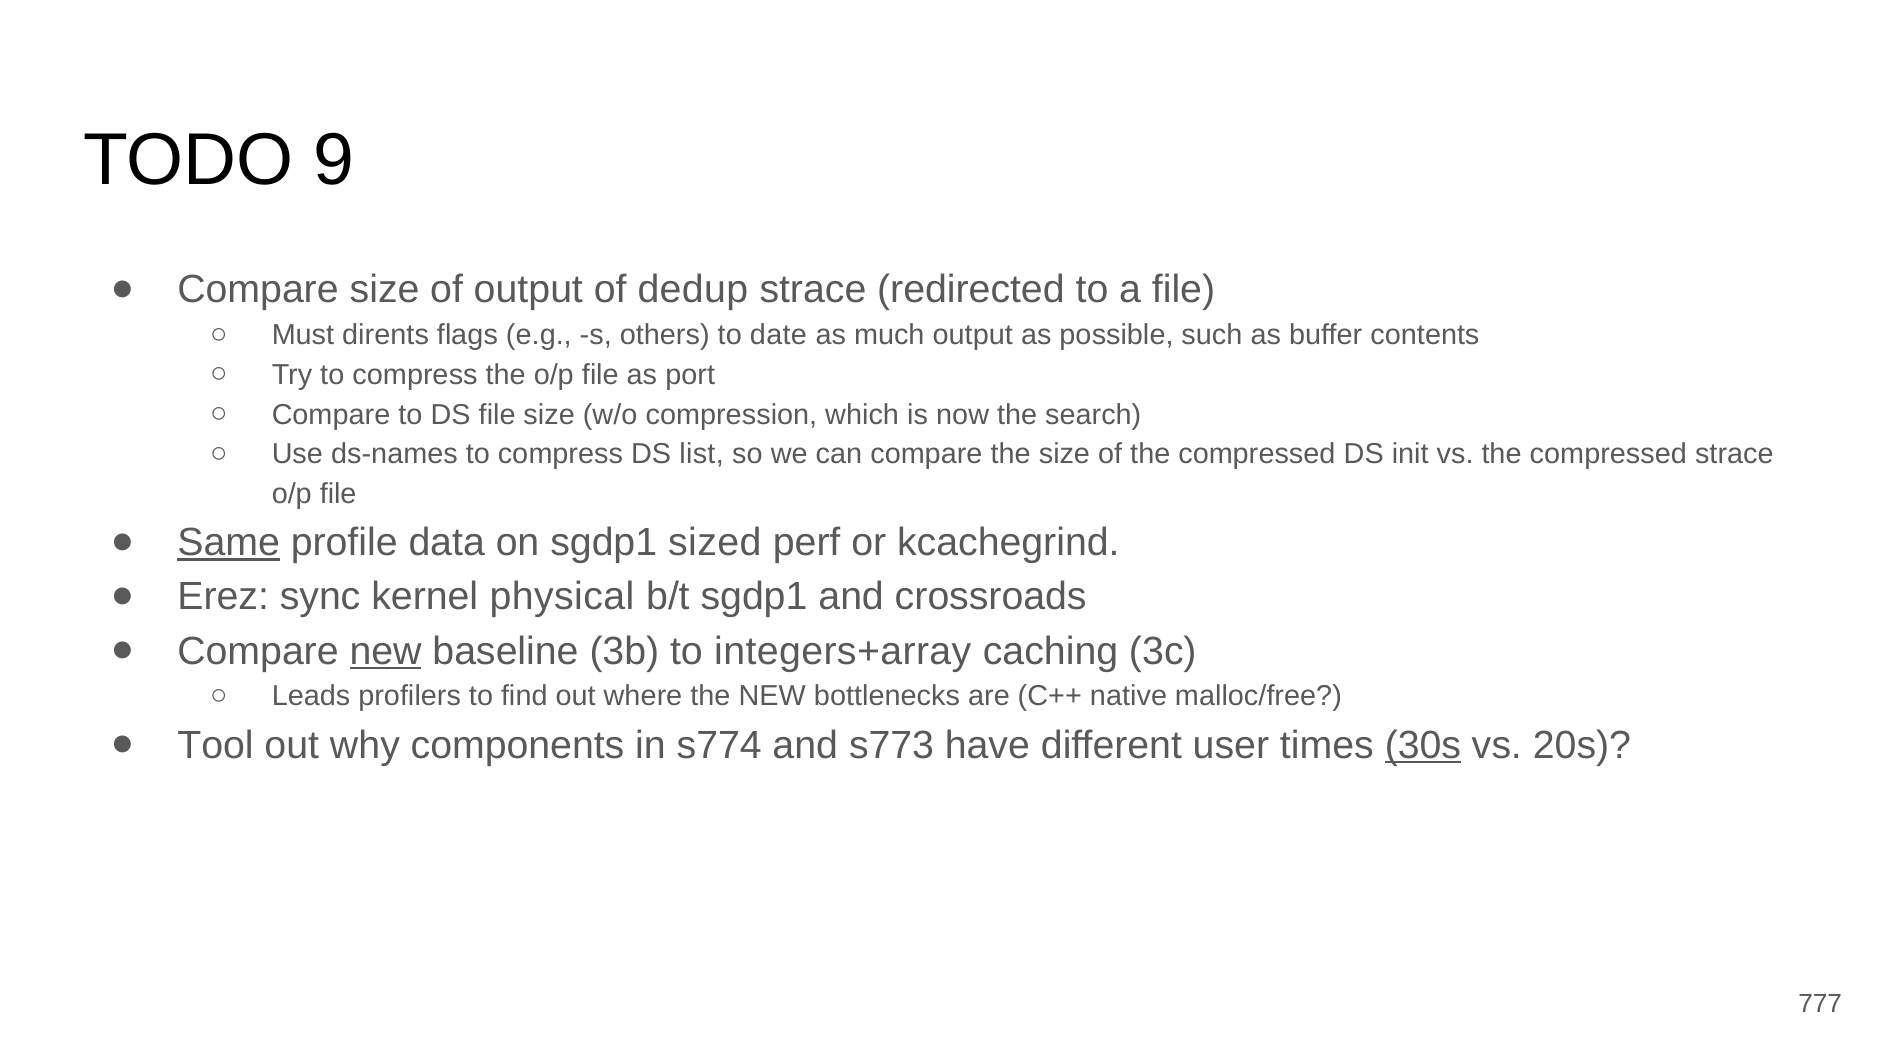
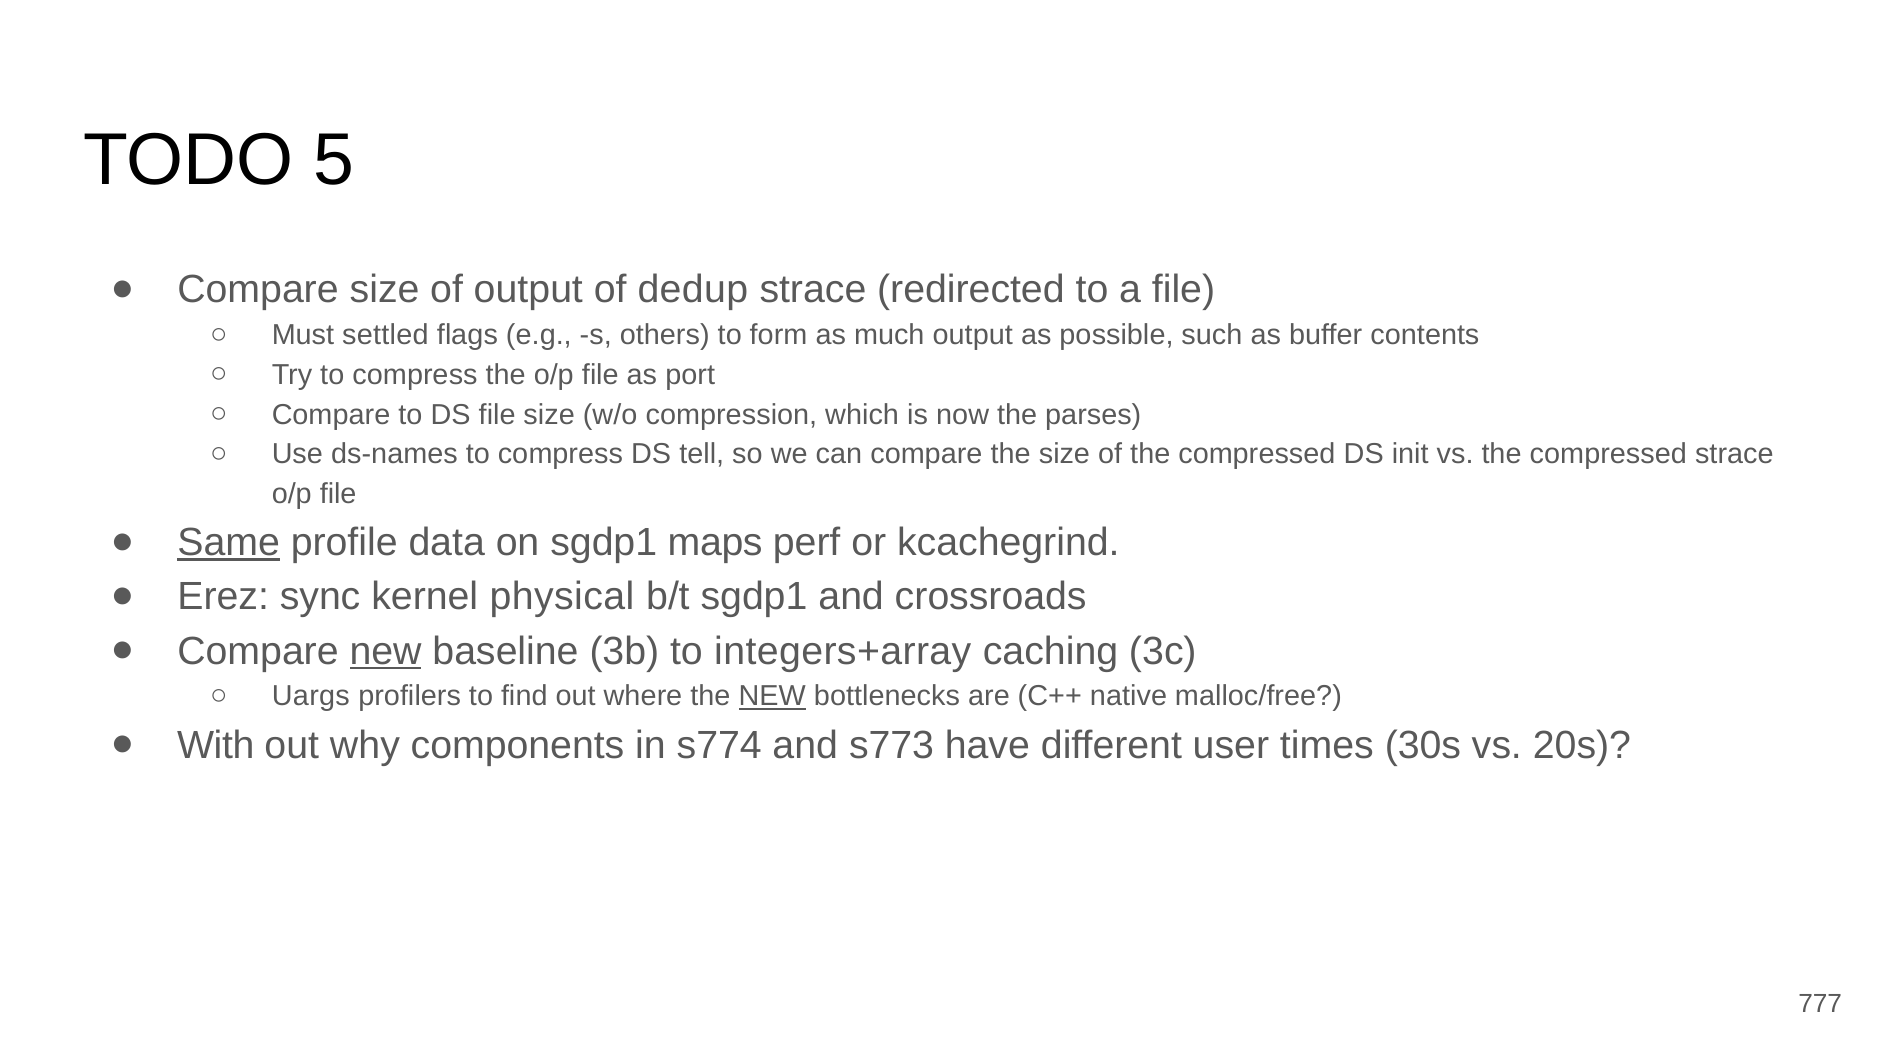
9: 9 -> 5 (334, 160)
dirents: dirents -> settled (385, 335)
date: date -> form (779, 335)
search: search -> parses (1093, 415)
list: list -> tell (702, 454)
sized: sized -> maps (715, 543)
Leads: Leads -> Uargs (311, 696)
NEW underline: none -> present (772, 696)
Tool: Tool -> With (216, 745)
30s underline: present -> none (1423, 745)
